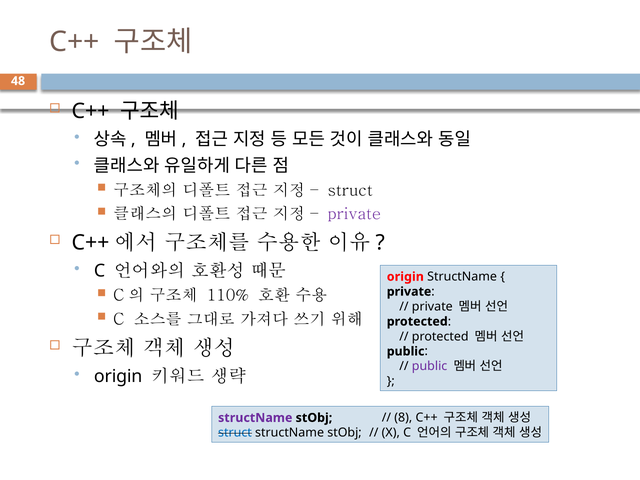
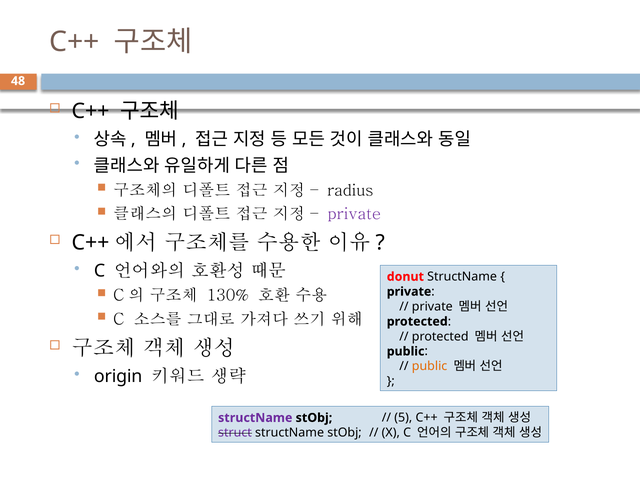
struct: struct -> radius (350, 190)
origin: origin -> donut (405, 277)
110%: 110% -> 130% (228, 296)
public colour: purple -> orange (430, 366)
8: 8 -> 5 (403, 418)
struct colour: blue -> purple (235, 433)
